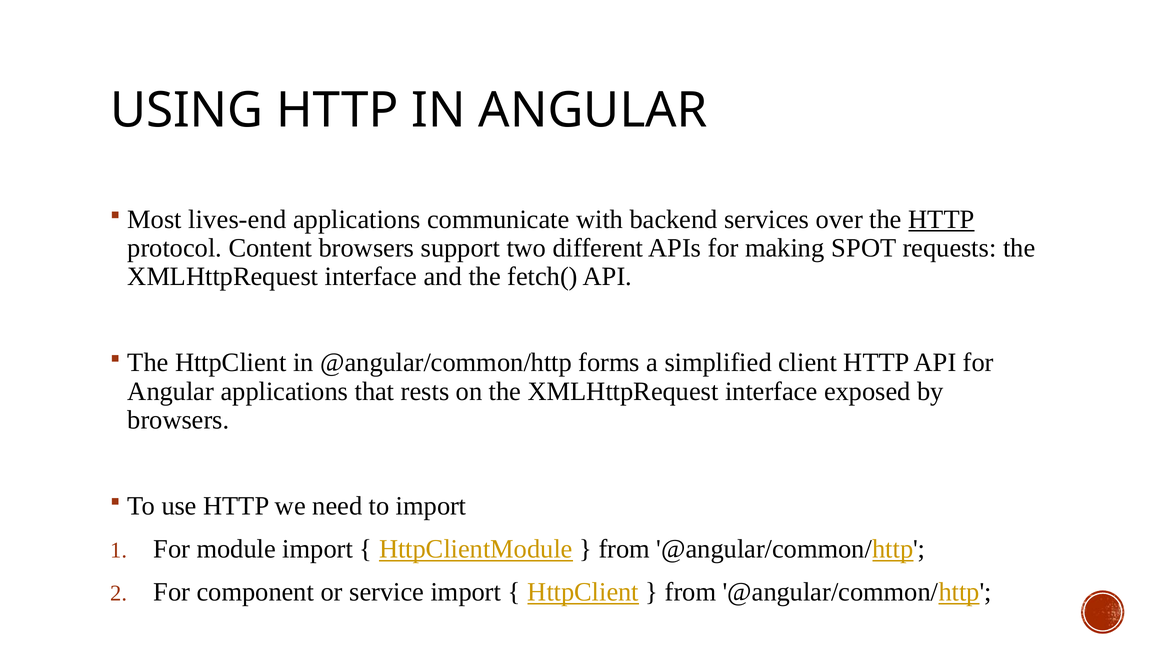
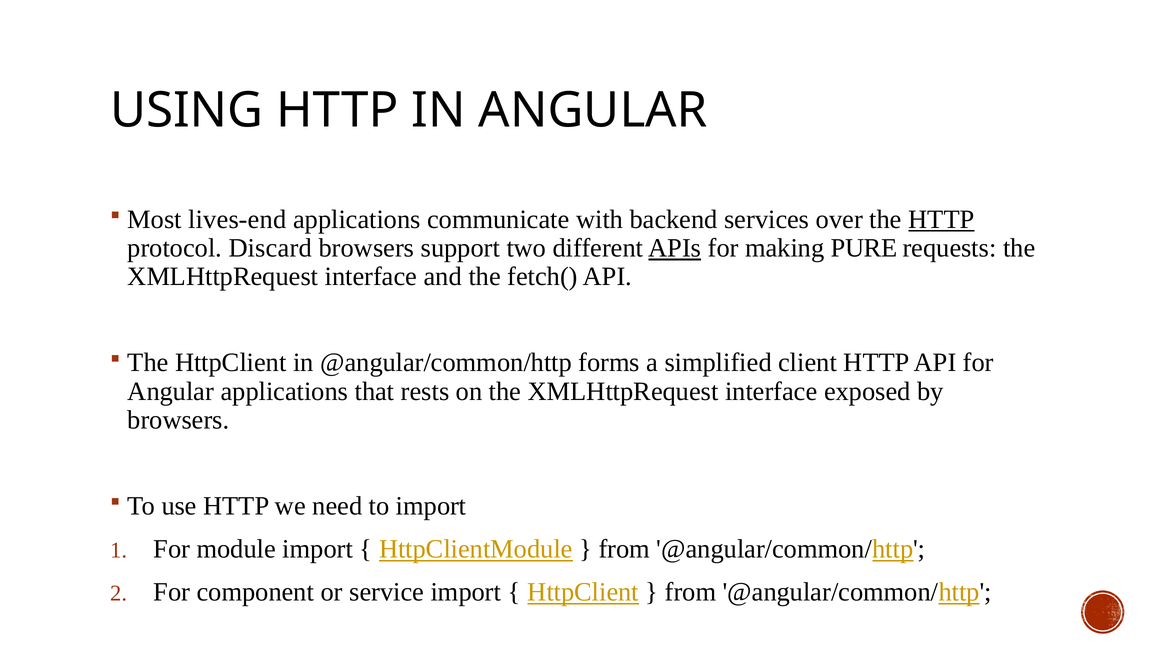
Content: Content -> Discard (270, 248)
APIs underline: none -> present (675, 248)
SPOT: SPOT -> PURE (864, 248)
